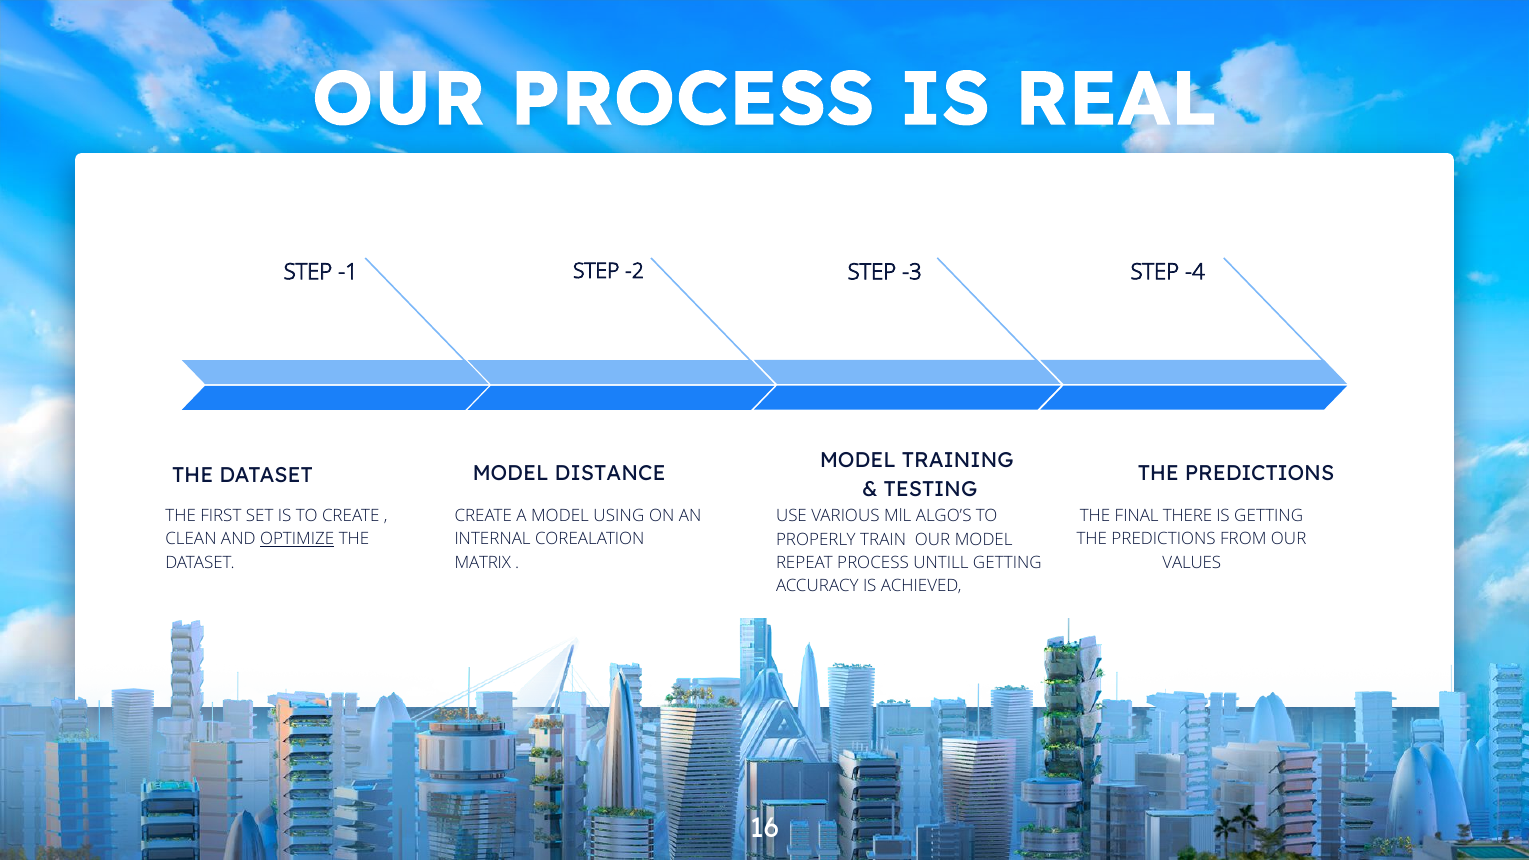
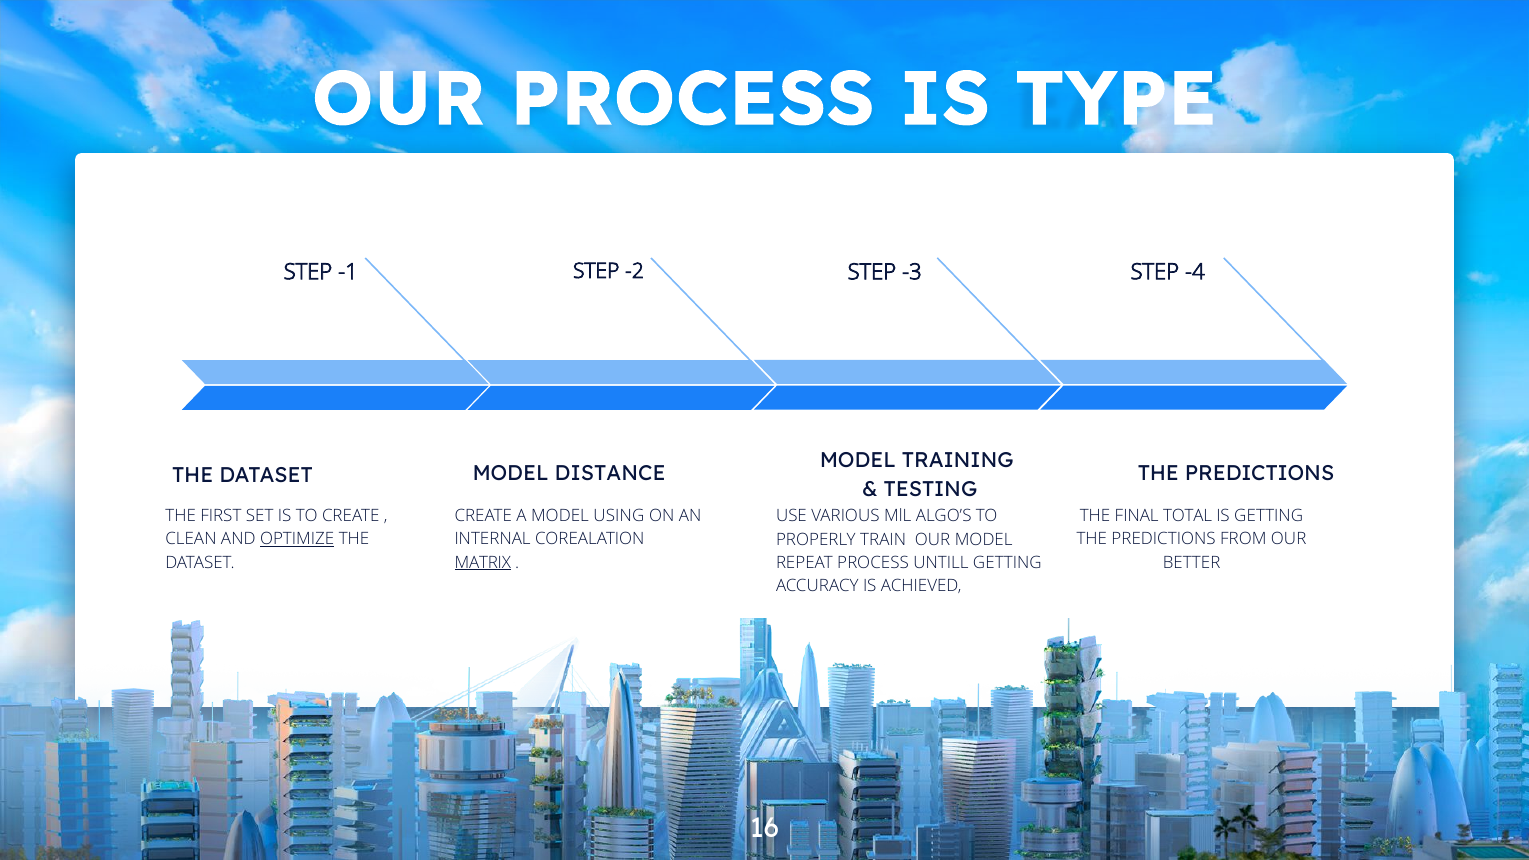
REAL: REAL -> TYPE (1116, 100)
THERE: THERE -> TOTAL (1188, 516)
MATRIX underline: none -> present (483, 562)
VALUES: VALUES -> BETTER (1192, 562)
